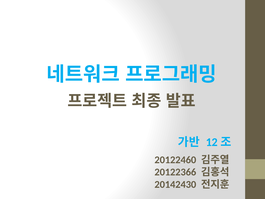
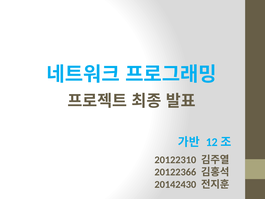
20122460: 20122460 -> 20122310 (175, 160)
